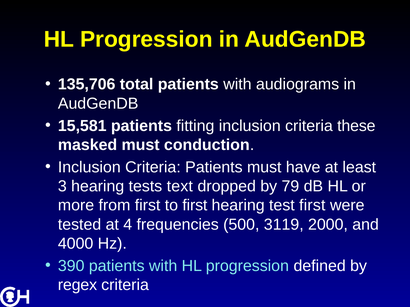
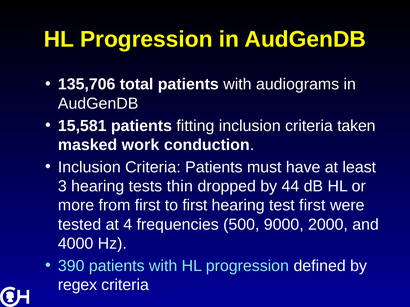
these: these -> taken (356, 126)
masked must: must -> work (140, 145)
text: text -> thin (180, 187)
79: 79 -> 44 (290, 187)
3119: 3119 -> 9000 (284, 225)
